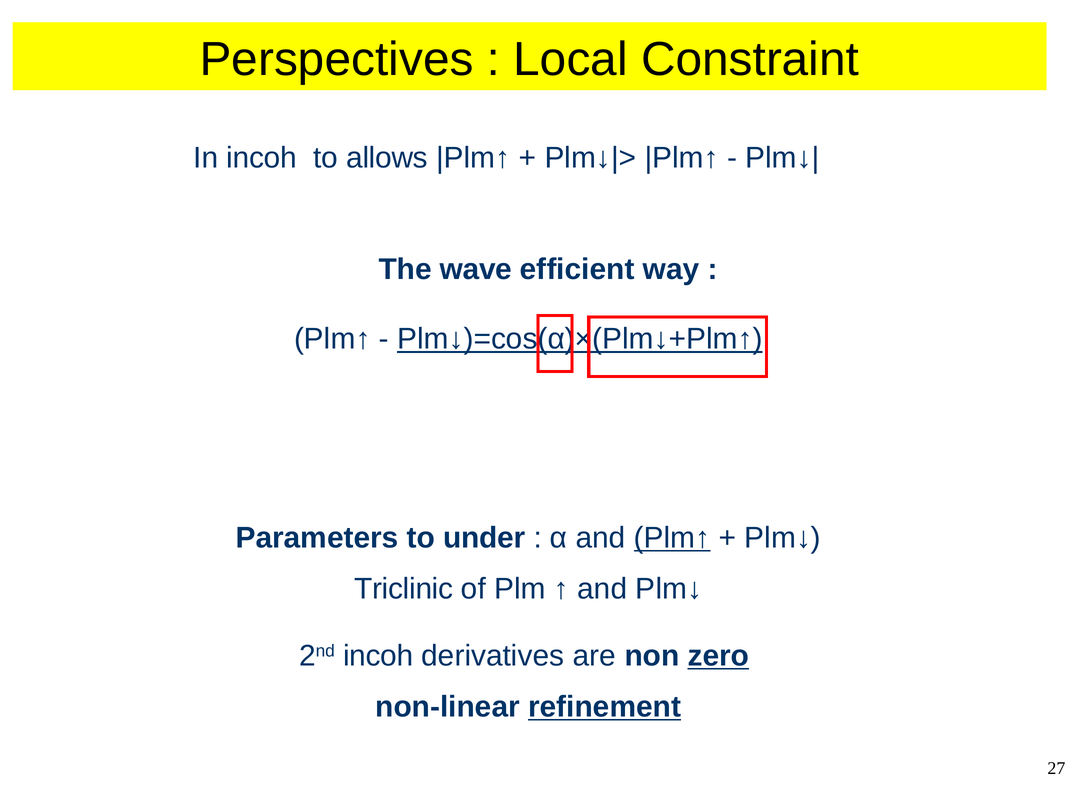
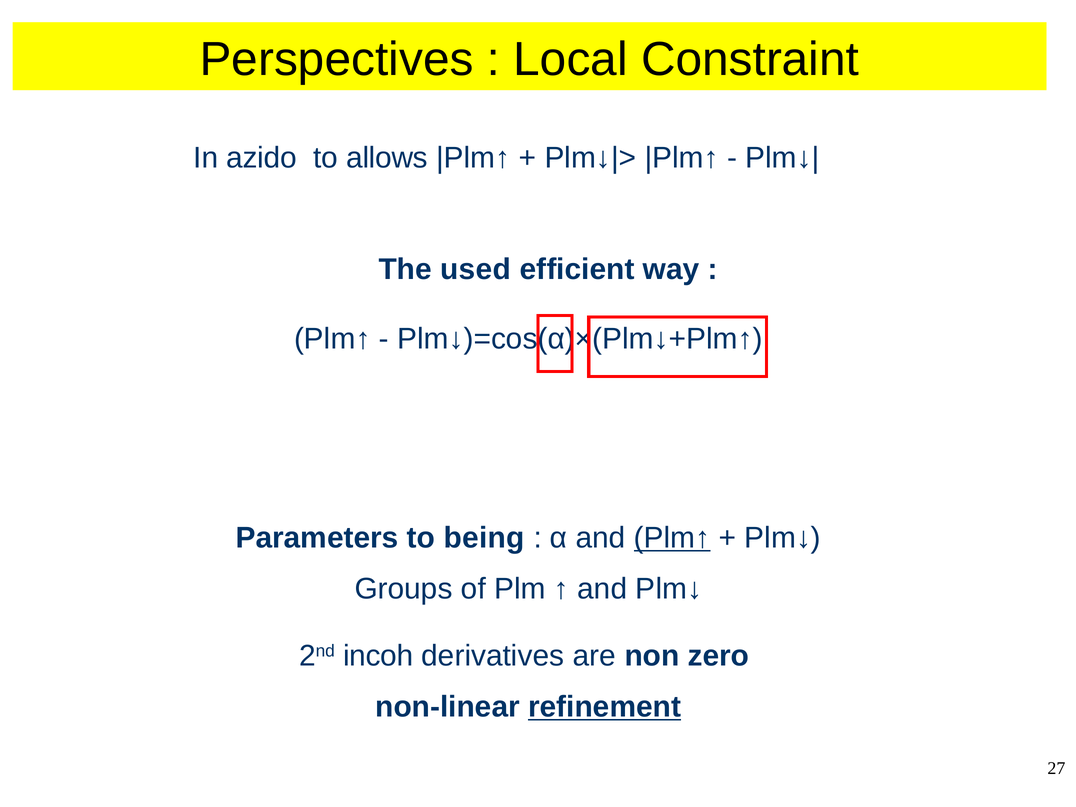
In incoh: incoh -> azido (262, 158)
wave: wave -> used (476, 269)
Plm↓)=cos(α)×(Plm↓+Plm↑ underline: present -> none (580, 339)
under: under -> being (484, 538)
Triclinic: Triclinic -> Groups (404, 589)
zero underline: present -> none (718, 656)
